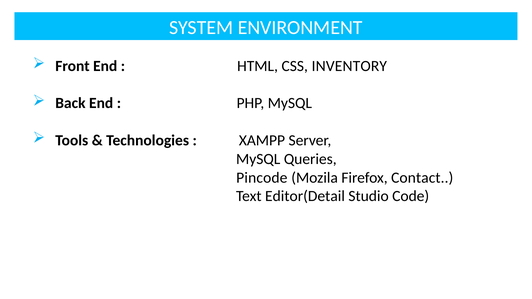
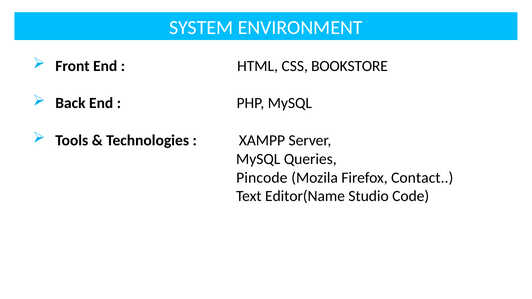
INVENTORY: INVENTORY -> BOOKSTORE (349, 66)
Editor(Detail: Editor(Detail -> Editor(Name (305, 196)
